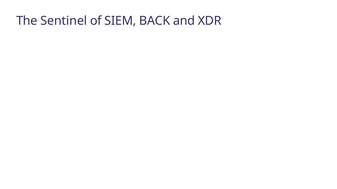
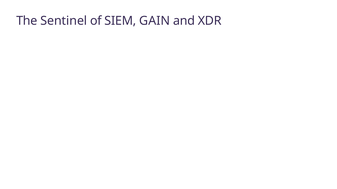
BACK: BACK -> GAIN (155, 21)
